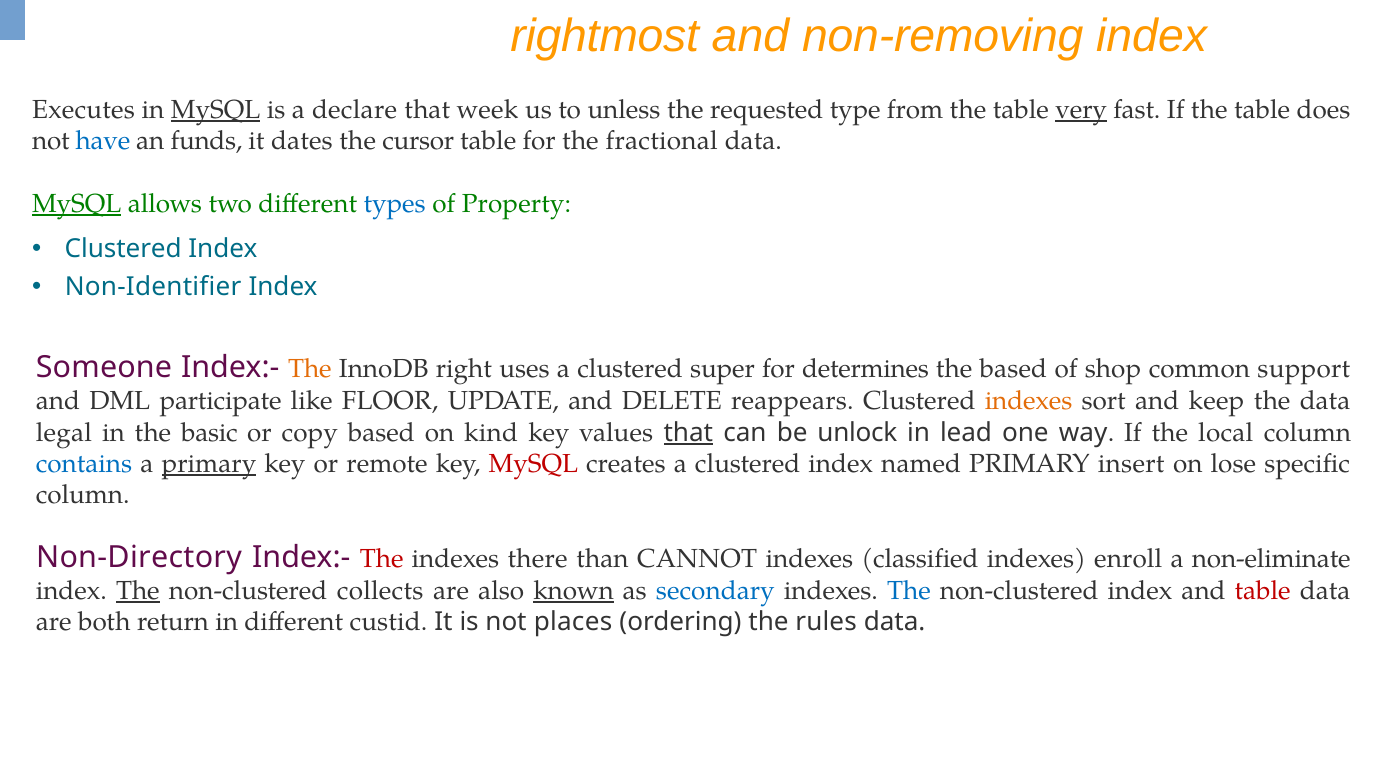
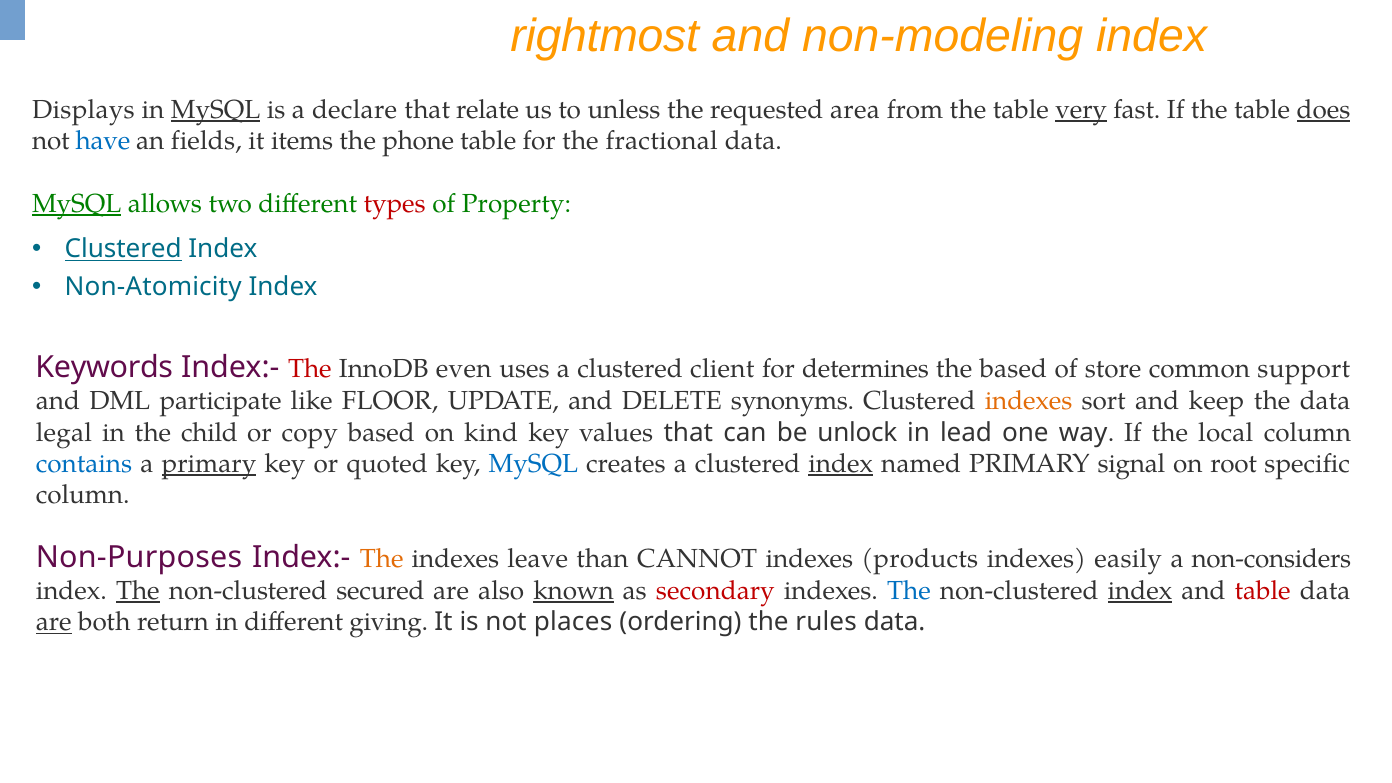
non-removing: non-removing -> non-modeling (943, 36)
Executes: Executes -> Displays (83, 110)
week: week -> relate (488, 110)
type: type -> area (855, 110)
does underline: none -> present (1324, 110)
funds: funds -> fields (206, 141)
dates: dates -> items (302, 141)
cursor: cursor -> phone (418, 141)
types colour: blue -> red (395, 204)
Clustered underline: none -> present (123, 249)
Non-Identifier: Non-Identifier -> Non-Atomicity (153, 287)
Someone: Someone -> Keywords (104, 368)
The colour: orange -> red (310, 369)
right: right -> even (464, 369)
super: super -> client (722, 369)
shop: shop -> store (1113, 369)
reappears: reappears -> synonyms (793, 401)
basic: basic -> child (209, 433)
that underline: present -> none (688, 433)
remote: remote -> quoted (387, 464)
MySQL colour: red -> blue (533, 464)
index underline: none -> present (841, 464)
insert: insert -> signal (1131, 464)
lose: lose -> root (1234, 464)
Non-Directory: Non-Directory -> Non-Purposes (139, 557)
The colour: red -> orange (382, 559)
there: there -> leave (538, 559)
classified: classified -> products (920, 559)
enroll: enroll -> easily (1128, 559)
non-eliminate: non-eliminate -> non-considers (1271, 559)
collects: collects -> secured (380, 591)
secondary colour: blue -> red (715, 591)
index underline: none -> present (1140, 591)
are underline: none -> present (54, 622)
custid: custid -> giving (389, 622)
